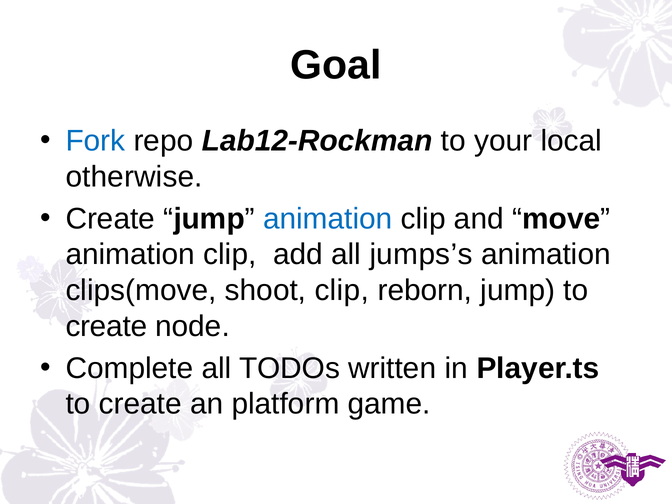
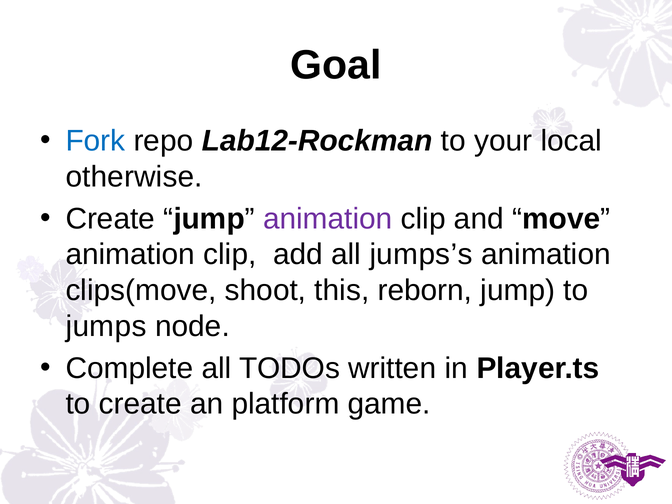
animation colour: blue -> purple (328, 219)
shoot clip: clip -> this (342, 290)
create: create -> jumps (106, 326)
